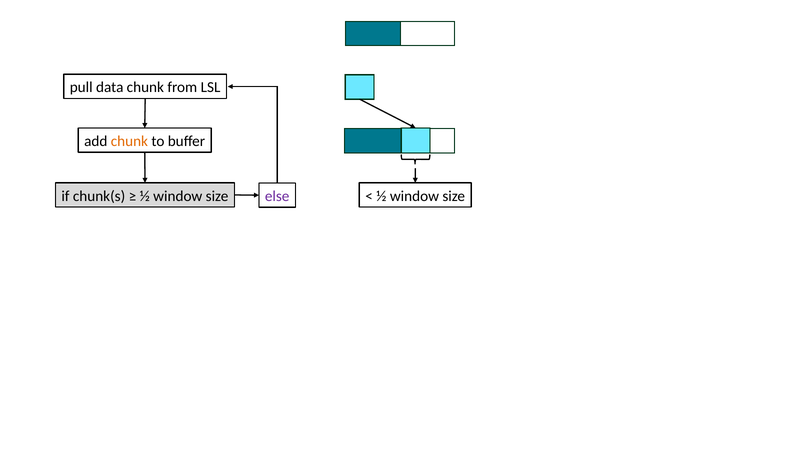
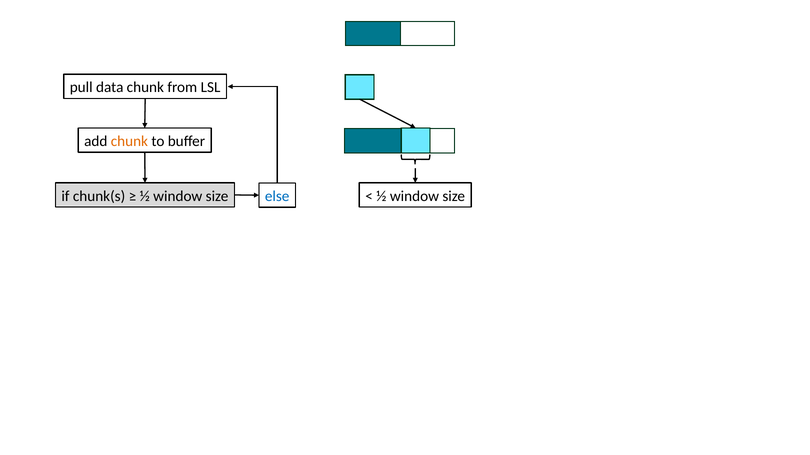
else colour: purple -> blue (277, 197)
